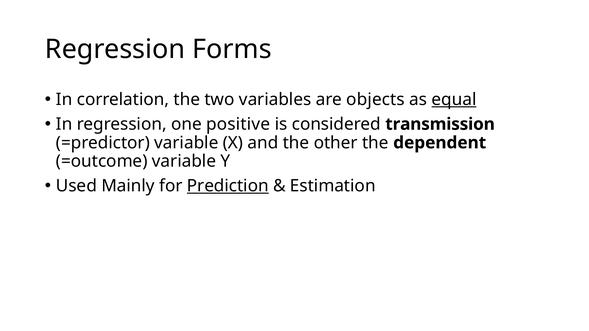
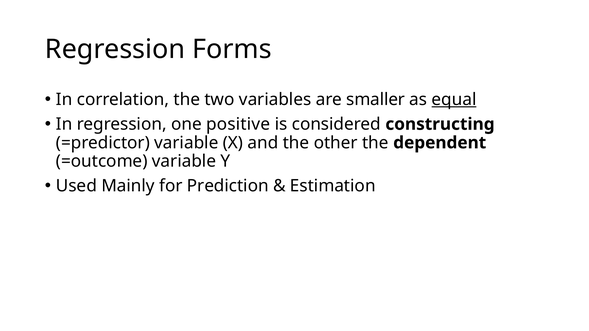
objects: objects -> smaller (376, 100)
transmission: transmission -> constructing (440, 124)
Prediction underline: present -> none (228, 186)
